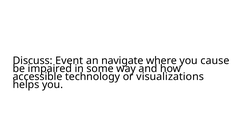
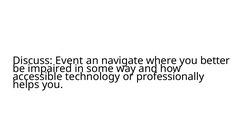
cause: cause -> better (215, 61)
visualizations: visualizations -> professionally (170, 77)
